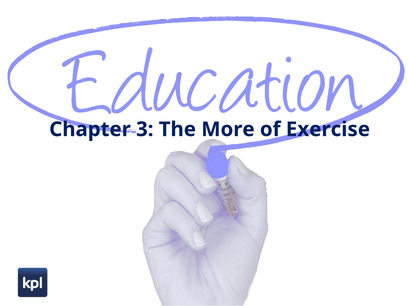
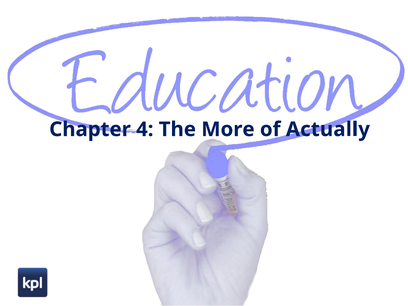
3: 3 -> 4 (145, 129)
Exercise: Exercise -> Actually (328, 129)
